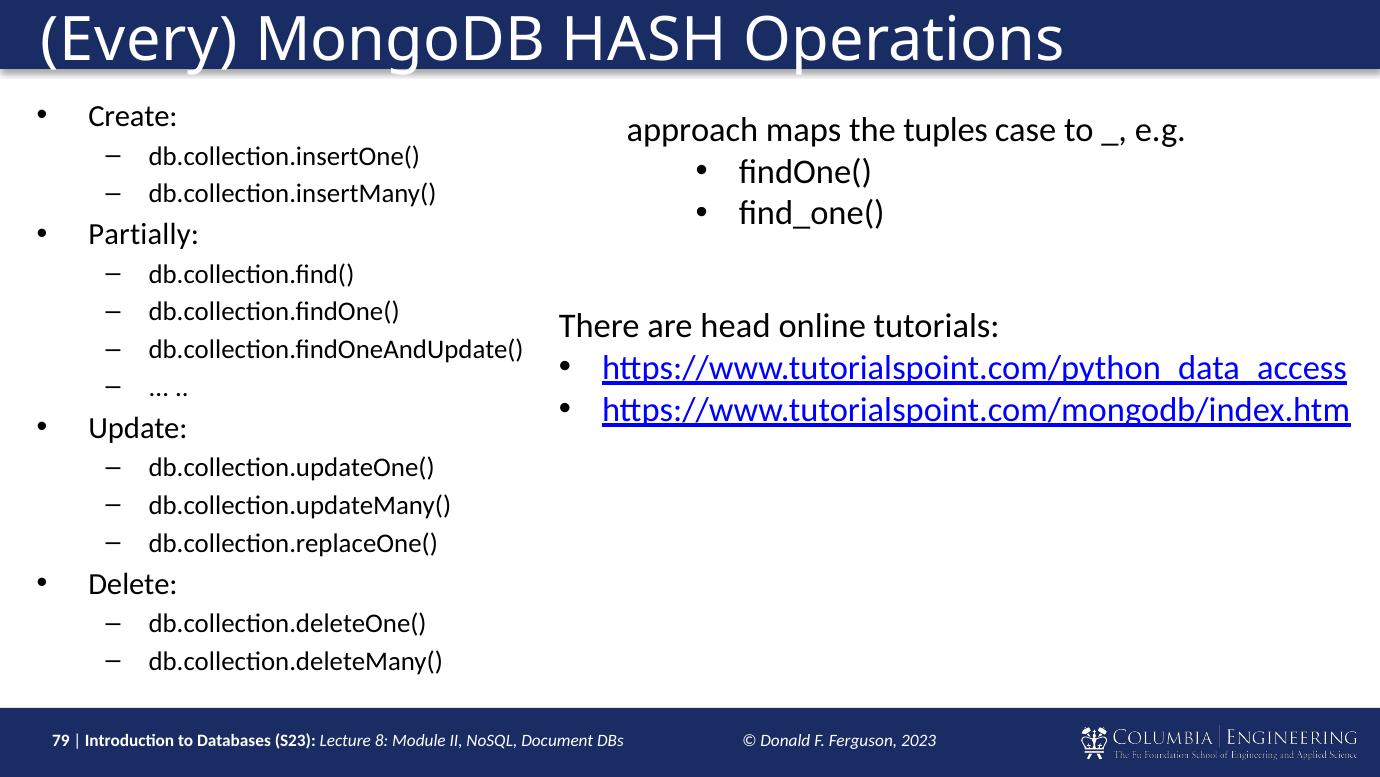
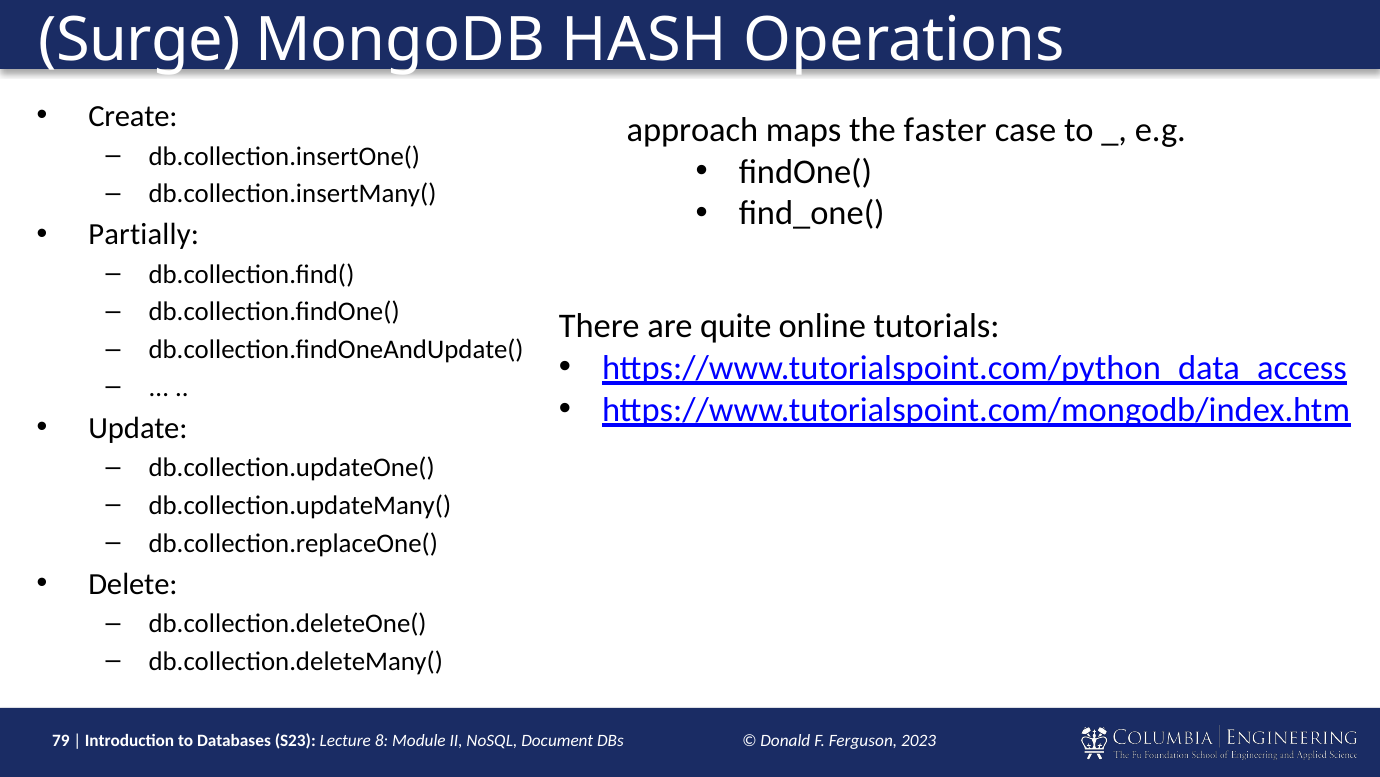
Every: Every -> Surge (140, 40)
tuples: tuples -> faster (945, 130)
head: head -> quite (736, 326)
